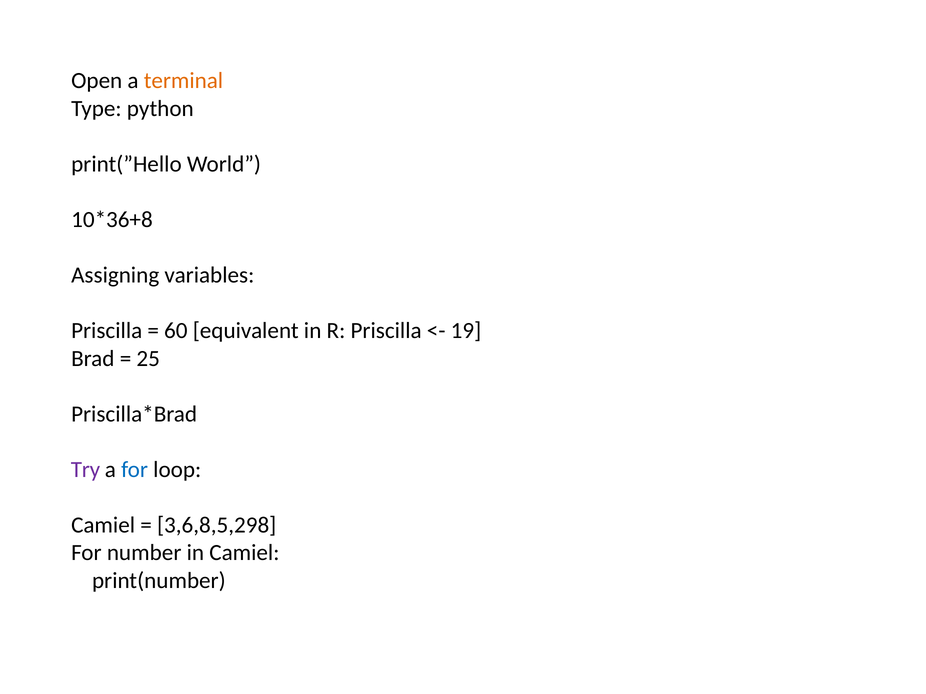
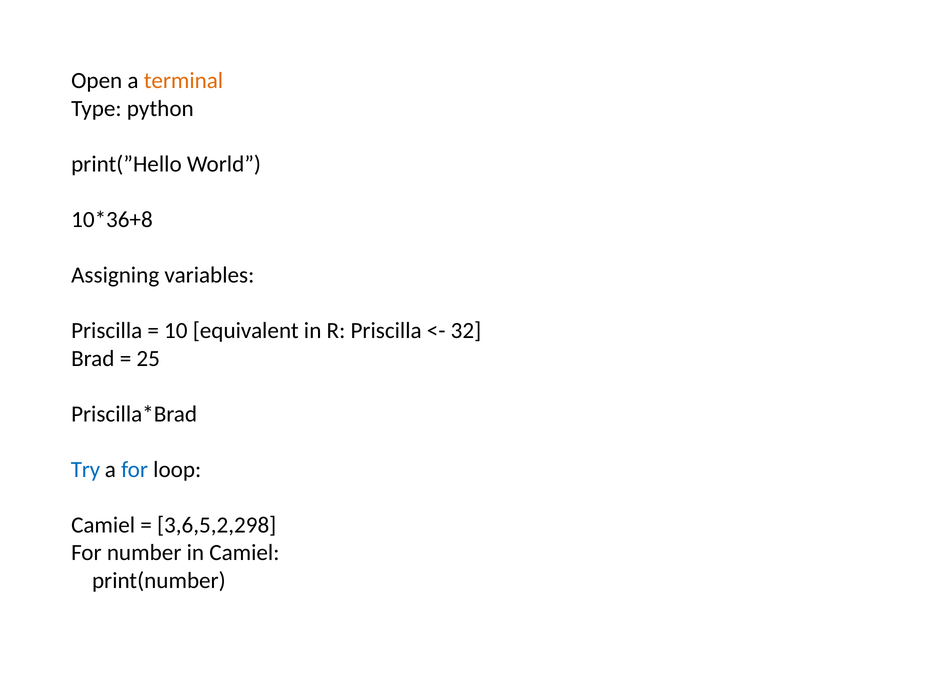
60: 60 -> 10 (176, 331)
19: 19 -> 32 (466, 331)
Try colour: purple -> blue (85, 470)
3,6,8,5,298: 3,6,8,5,298 -> 3,6,5,2,298 (217, 525)
